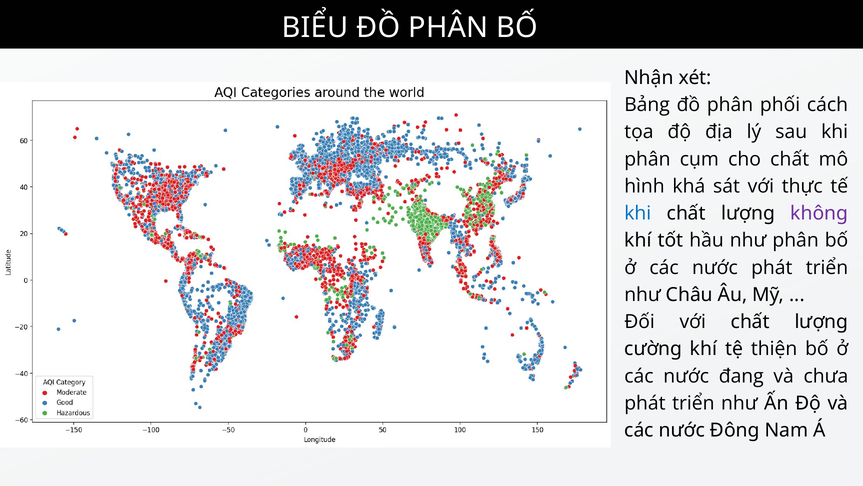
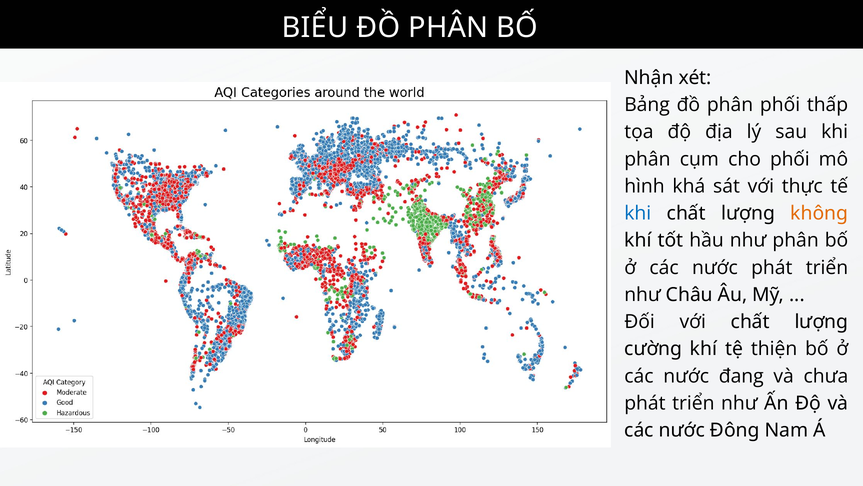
cách: cách -> thấp (828, 105)
cho chất: chất -> phối (790, 159)
không colour: purple -> orange (819, 213)
